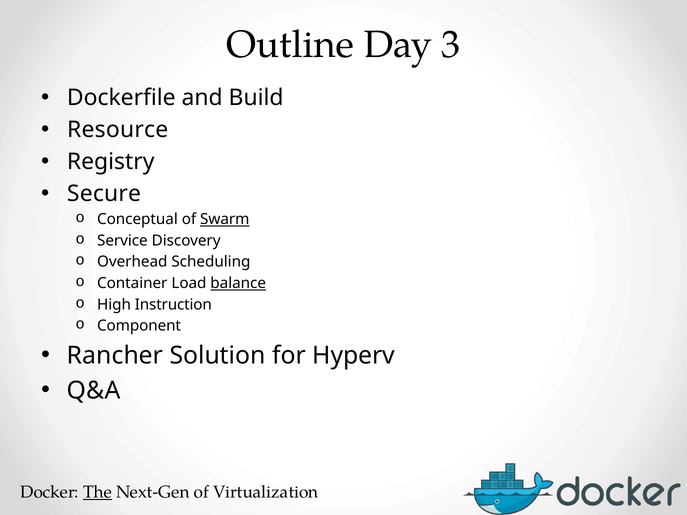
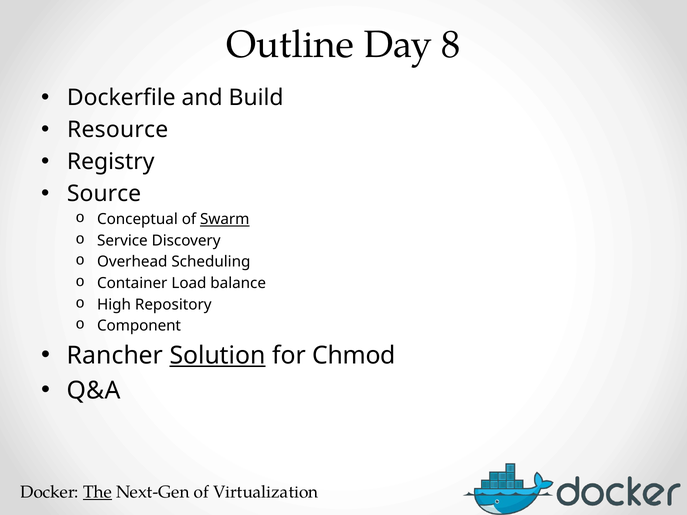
3: 3 -> 8 (451, 45)
Secure: Secure -> Source (104, 194)
balance underline: present -> none (238, 283)
Instruction: Instruction -> Repository (173, 305)
Solution underline: none -> present (218, 356)
Hyperv: Hyperv -> Chmod (354, 356)
